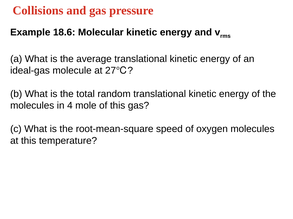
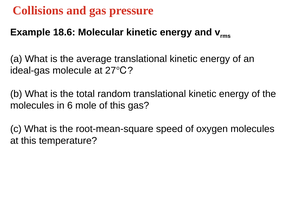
4: 4 -> 6 (70, 106)
